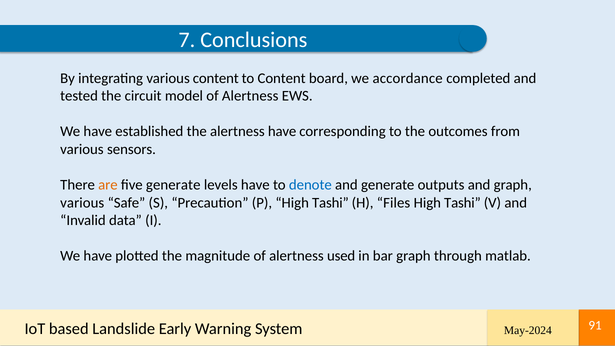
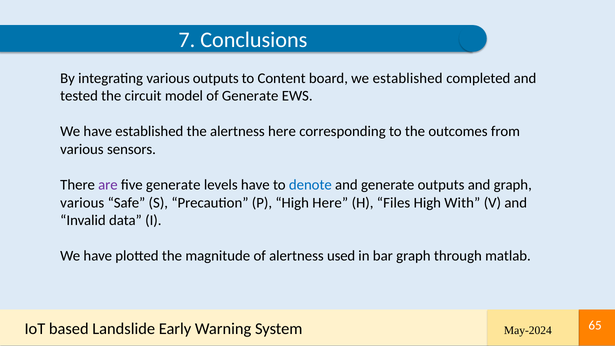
various content: content -> outputs (216, 78)
we accordance: accordance -> established (408, 78)
model of Alertness: Alertness -> Generate (250, 96)
alertness have: have -> here (282, 132)
are colour: orange -> purple (108, 185)
P High Tashi: Tashi -> Here (330, 203)
Tashi: Tashi -> With (462, 203)
91: 91 -> 65 (595, 325)
